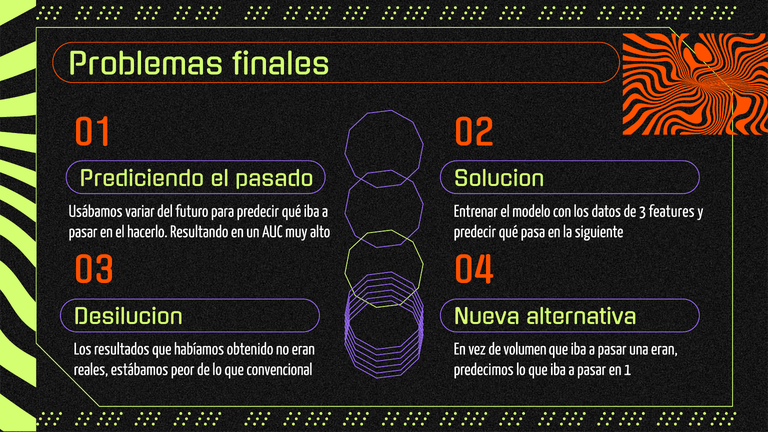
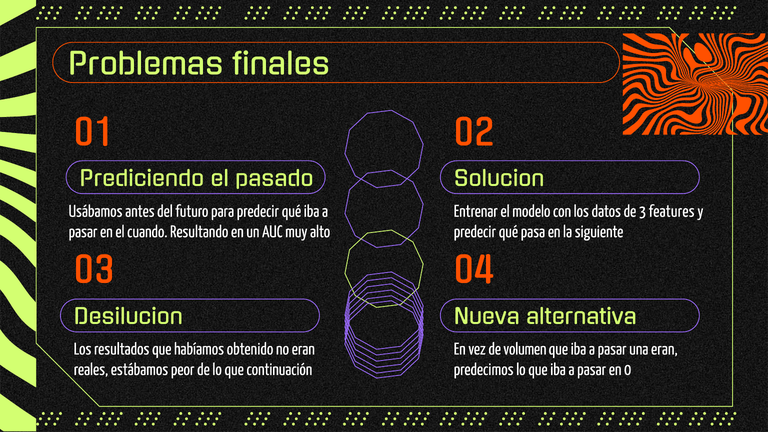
variar: variar -> antes (140, 211)
hacerlo: hacerlo -> cuando (147, 232)
convencional: convencional -> continuación (279, 369)
1: 1 -> 0 (628, 369)
